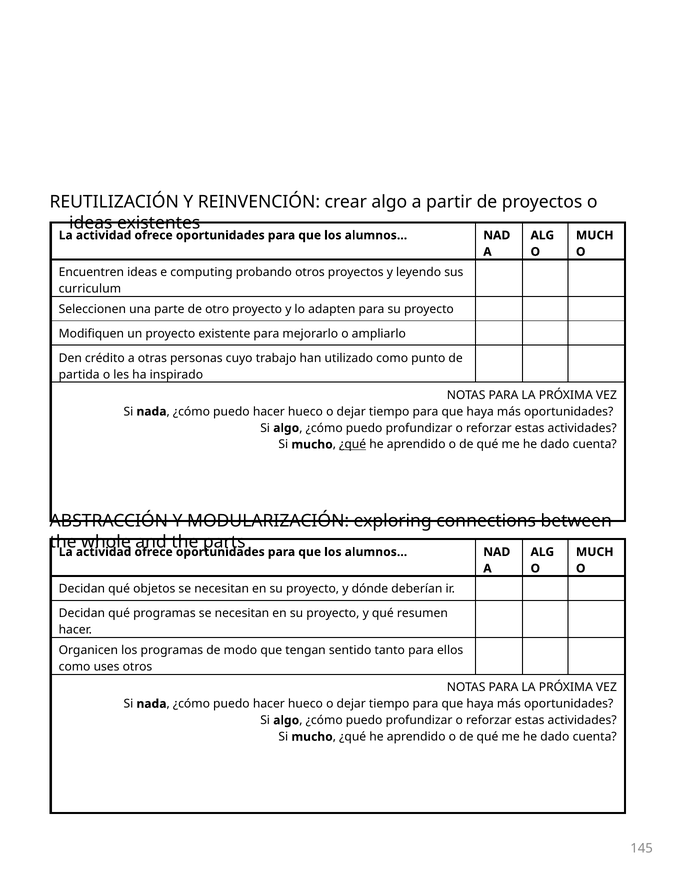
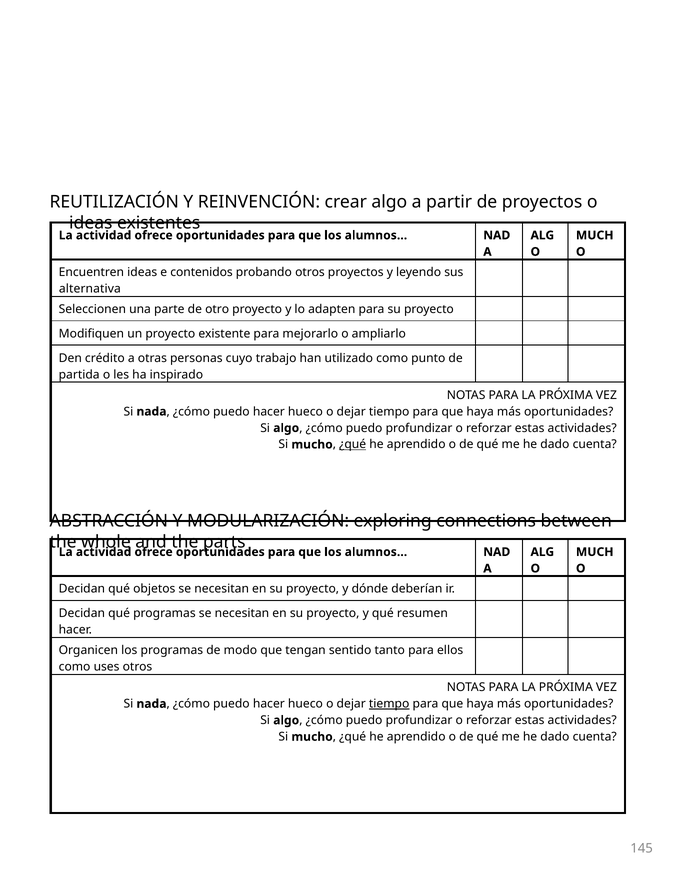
computing: computing -> contenidos (202, 272)
curriculum: curriculum -> alternativa (90, 289)
tiempo underline: none -> present (389, 704)
